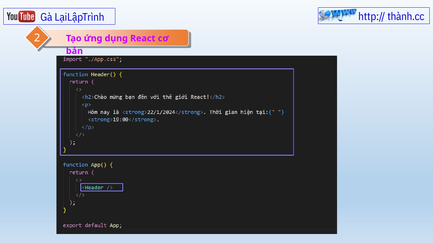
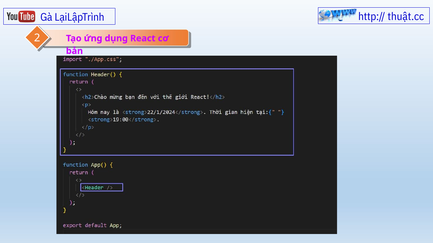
thành.cc: thành.cc -> thuật.cc (406, 17)
